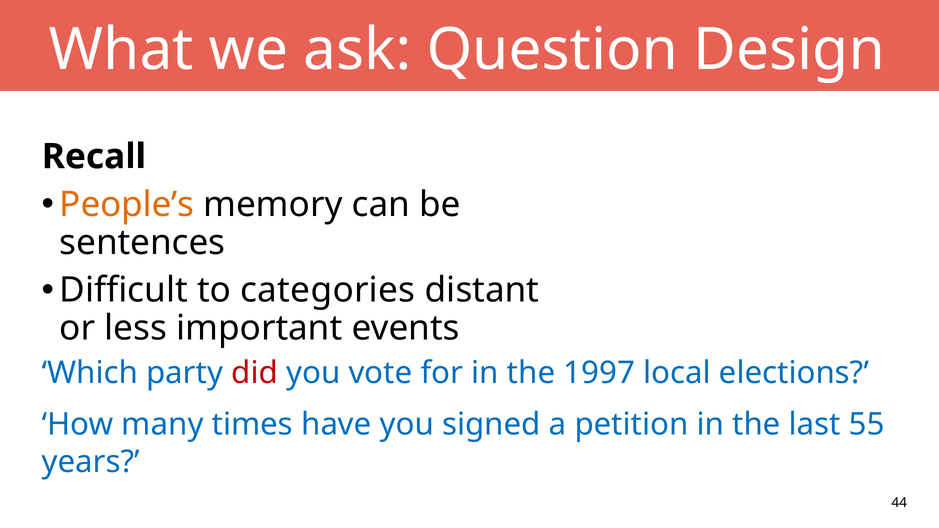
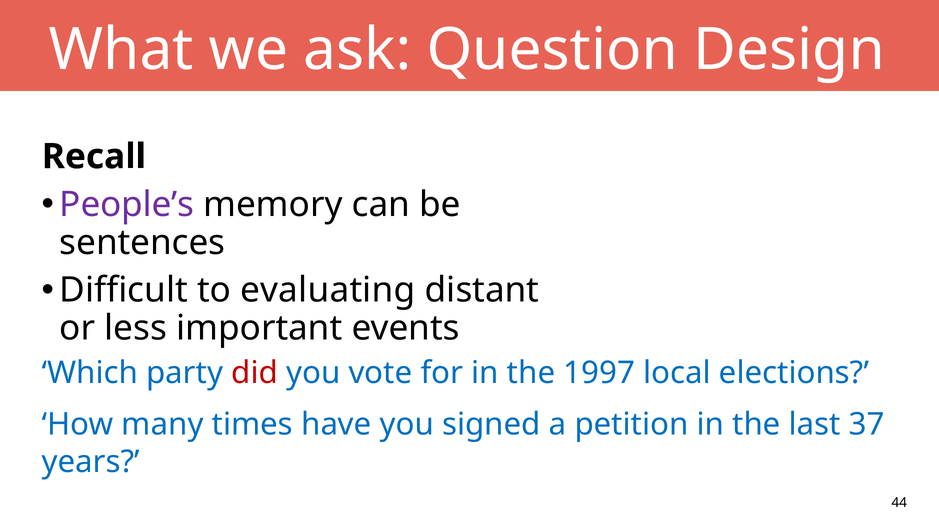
People’s colour: orange -> purple (127, 204)
categories: categories -> evaluating (328, 290)
55: 55 -> 37 (867, 425)
